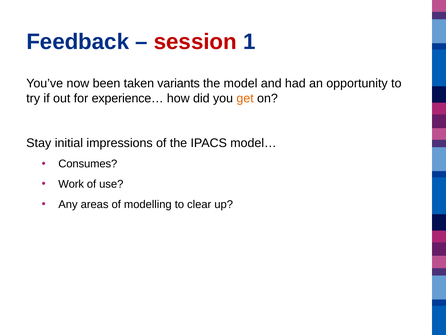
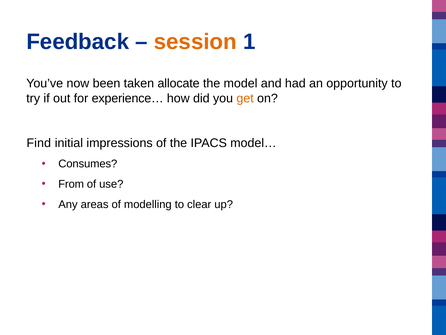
session colour: red -> orange (195, 42)
variants: variants -> allocate (179, 83)
Stay: Stay -> Find (39, 143)
Work: Work -> From (71, 184)
